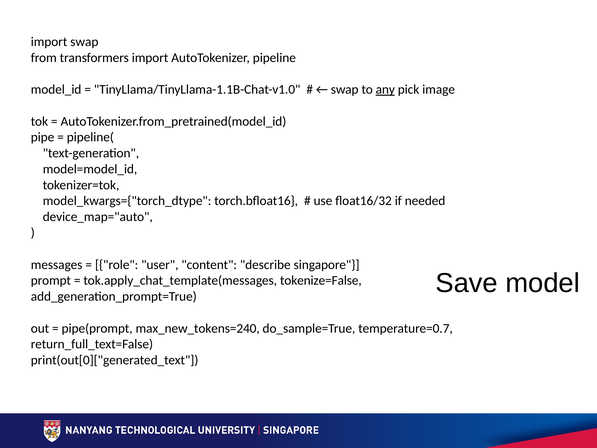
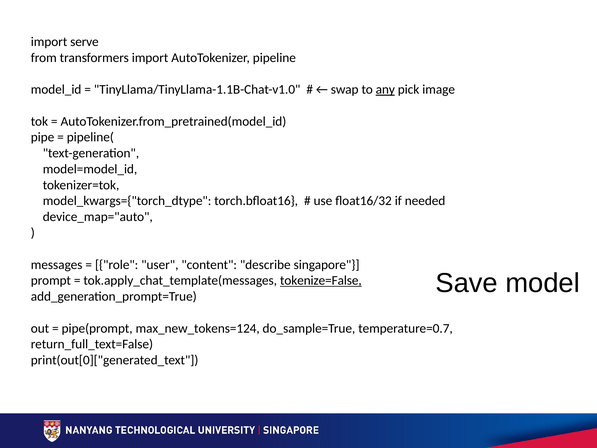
import swap: swap -> serve (84, 42)
tokenize=False underline: none -> present (321, 280)
max_new_tokens=240: max_new_tokens=240 -> max_new_tokens=124 (198, 328)
